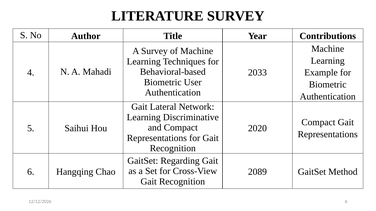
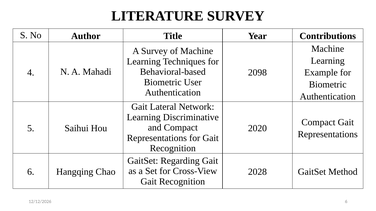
2033: 2033 -> 2098 (257, 73)
2089: 2089 -> 2028 (257, 172)
